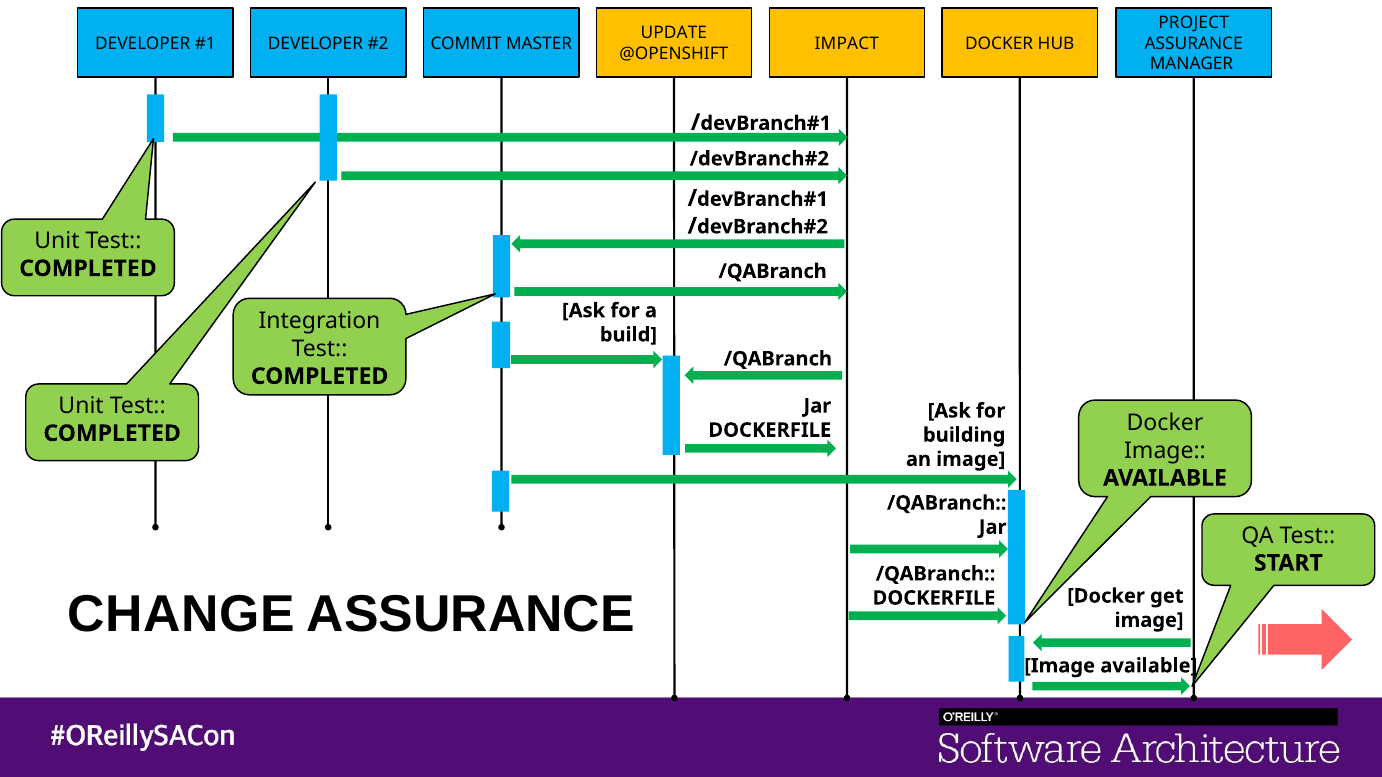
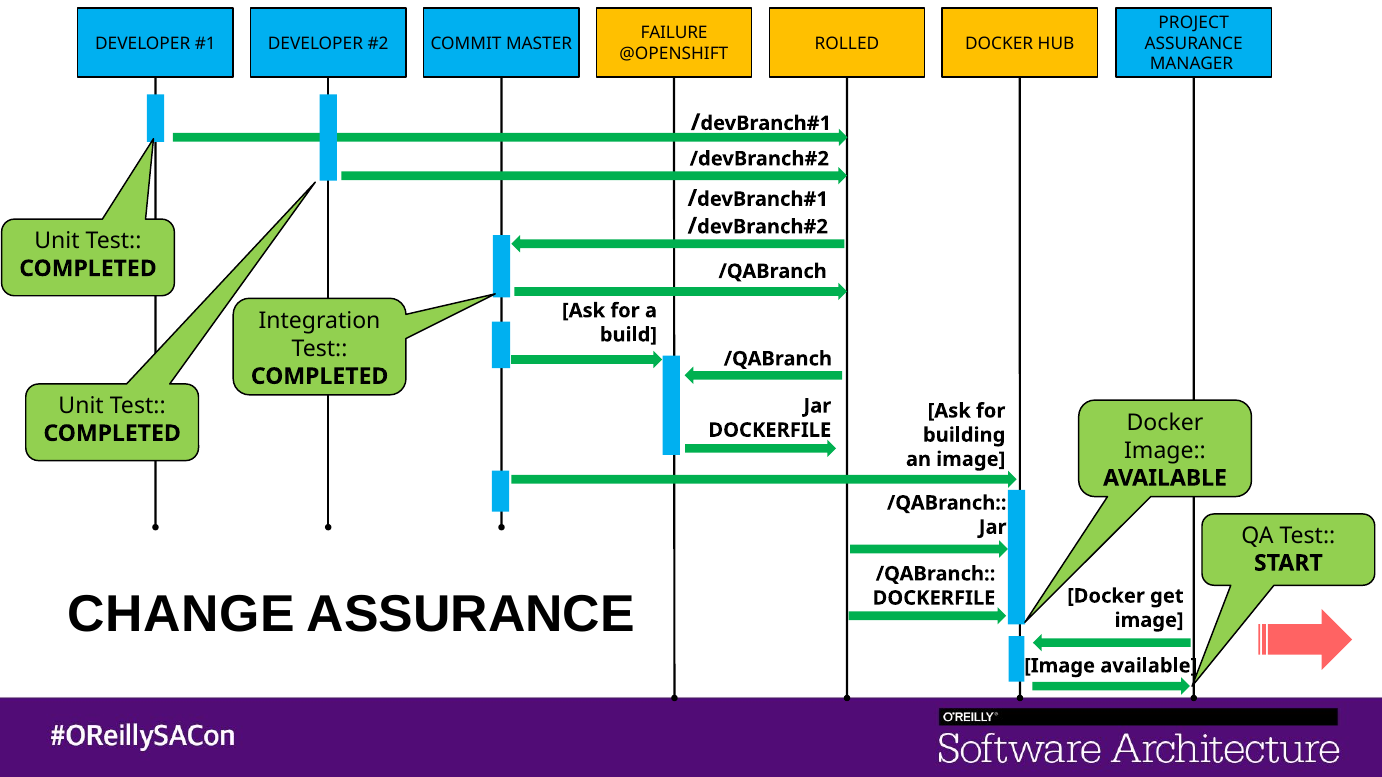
UPDATE: UPDATE -> FAILURE (674, 33)
IMPACT: IMPACT -> ROLLED (847, 44)
